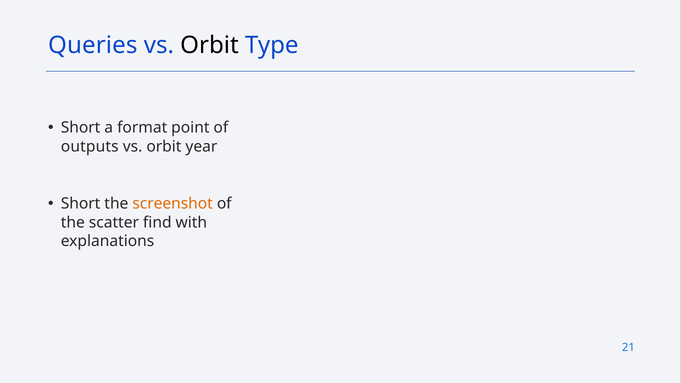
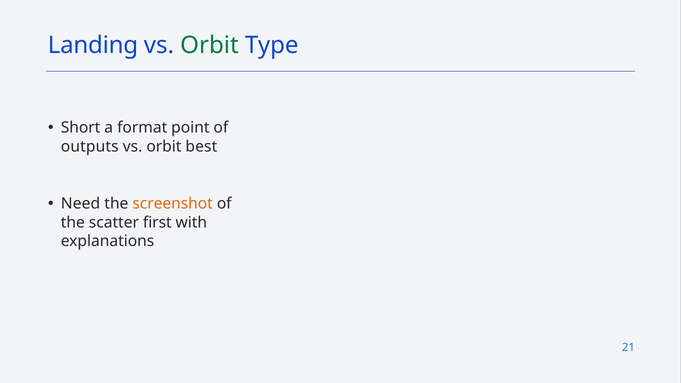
Queries: Queries -> Landing (93, 45)
Orbit colour: black -> green (209, 45)
year: year -> best (201, 147)
Short: Short -> Need (81, 204)
find: find -> first (157, 223)
